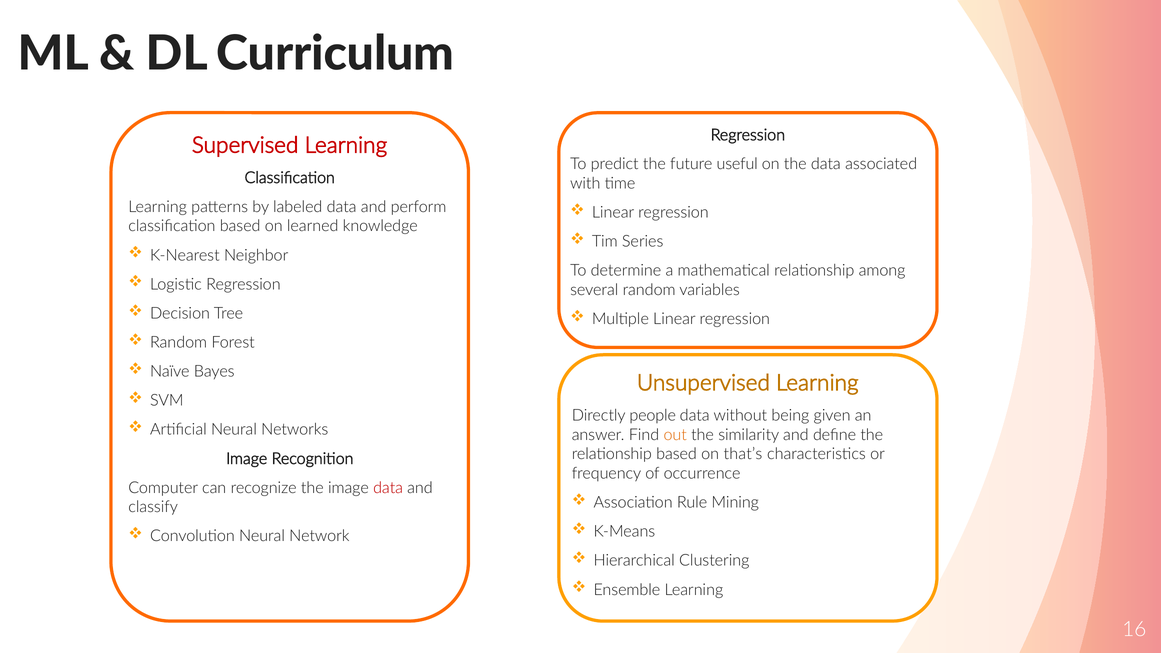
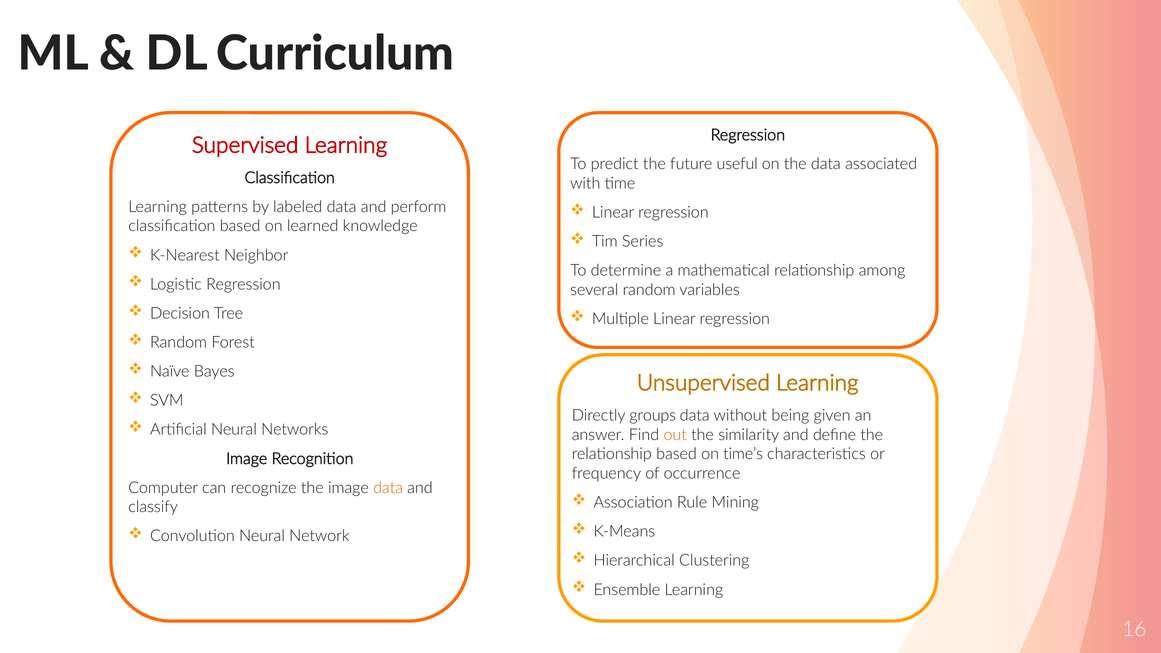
people: people -> groups (653, 415)
that’s: that’s -> time’s (743, 454)
data colour: red -> orange (388, 488)
